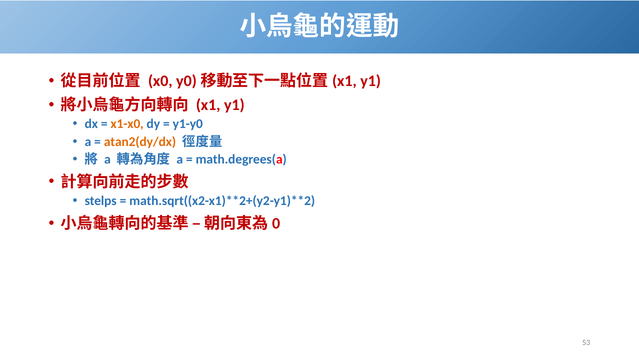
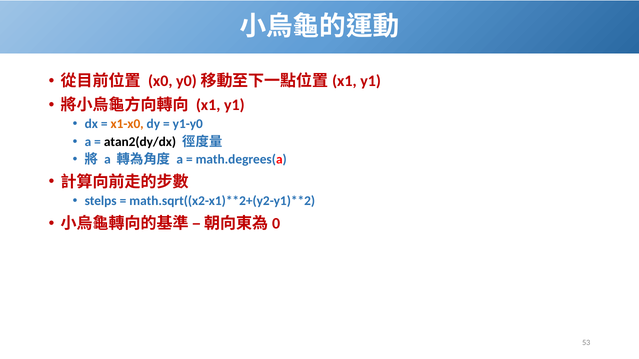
atan2(dy/dx colour: orange -> black (140, 142)
